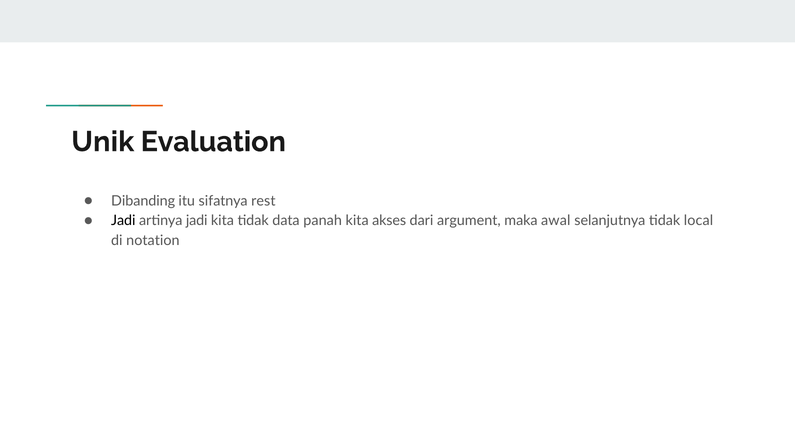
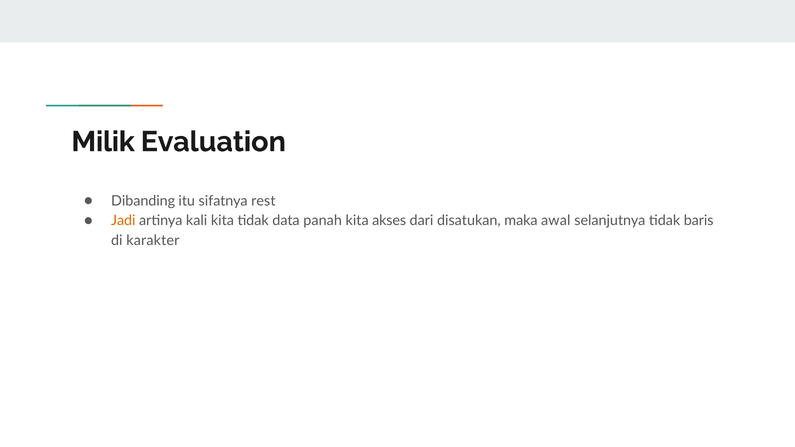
Unik: Unik -> Milik (103, 142)
Jadi colour: black -> orange (123, 221)
artinya jadi: jadi -> kali (197, 221)
argument: argument -> disatukan (469, 221)
local: local -> baris (699, 221)
notation: notation -> karakter (153, 241)
